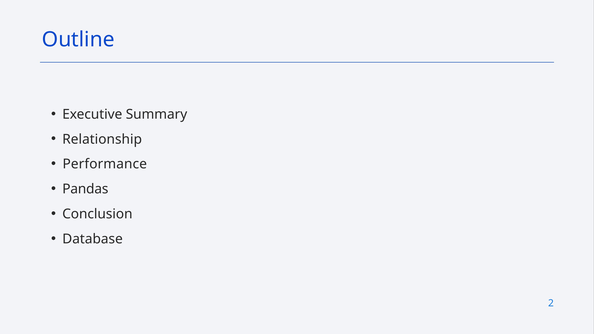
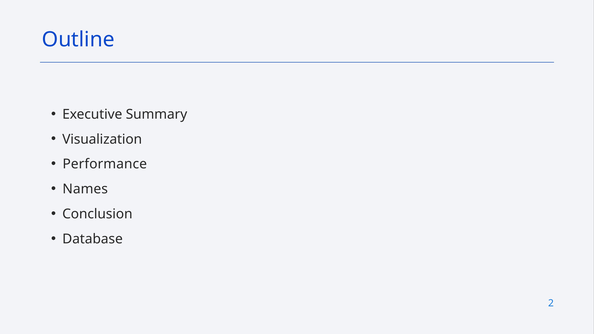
Relationship: Relationship -> Visualization (102, 139)
Pandas: Pandas -> Names (85, 189)
